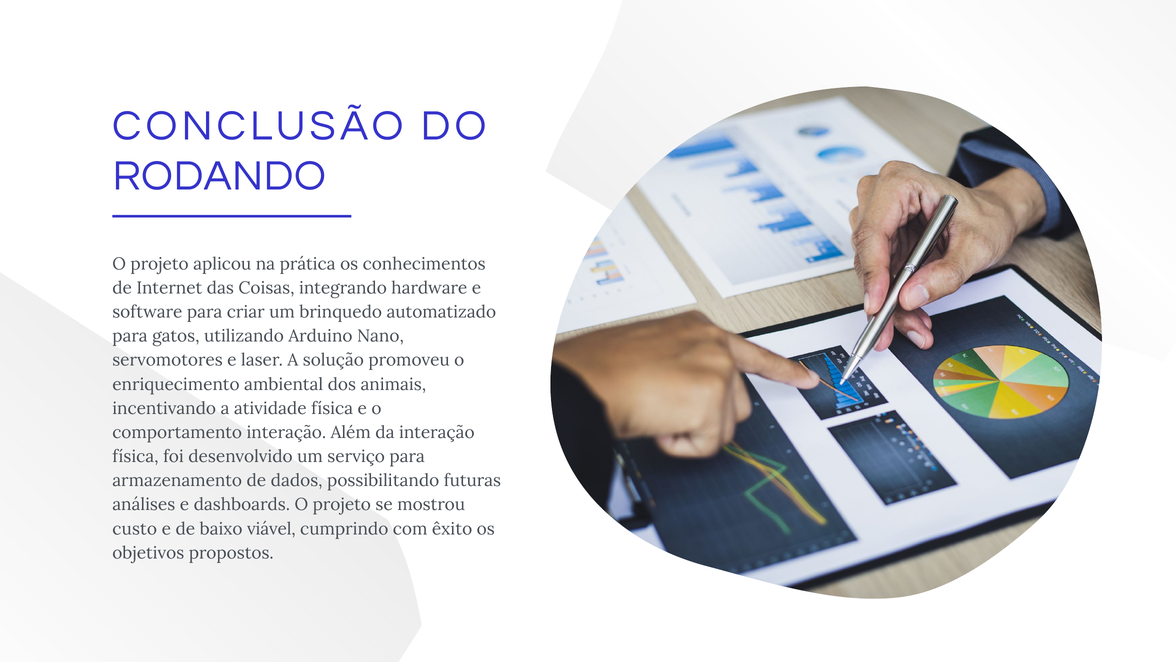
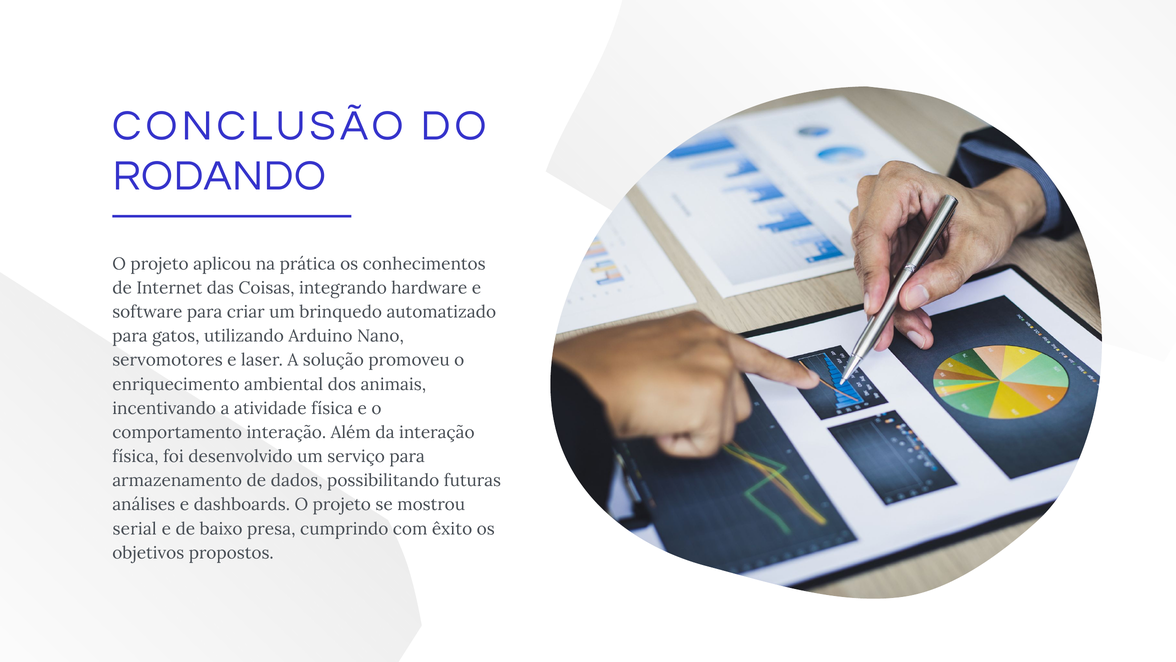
custo: custo -> serial (135, 528)
viável: viável -> presa (271, 528)
